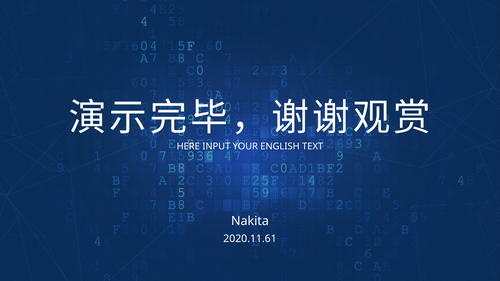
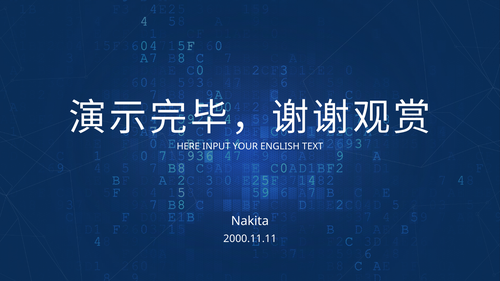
2020.11.61: 2020.11.61 -> 2000.11.11 (250, 239)
